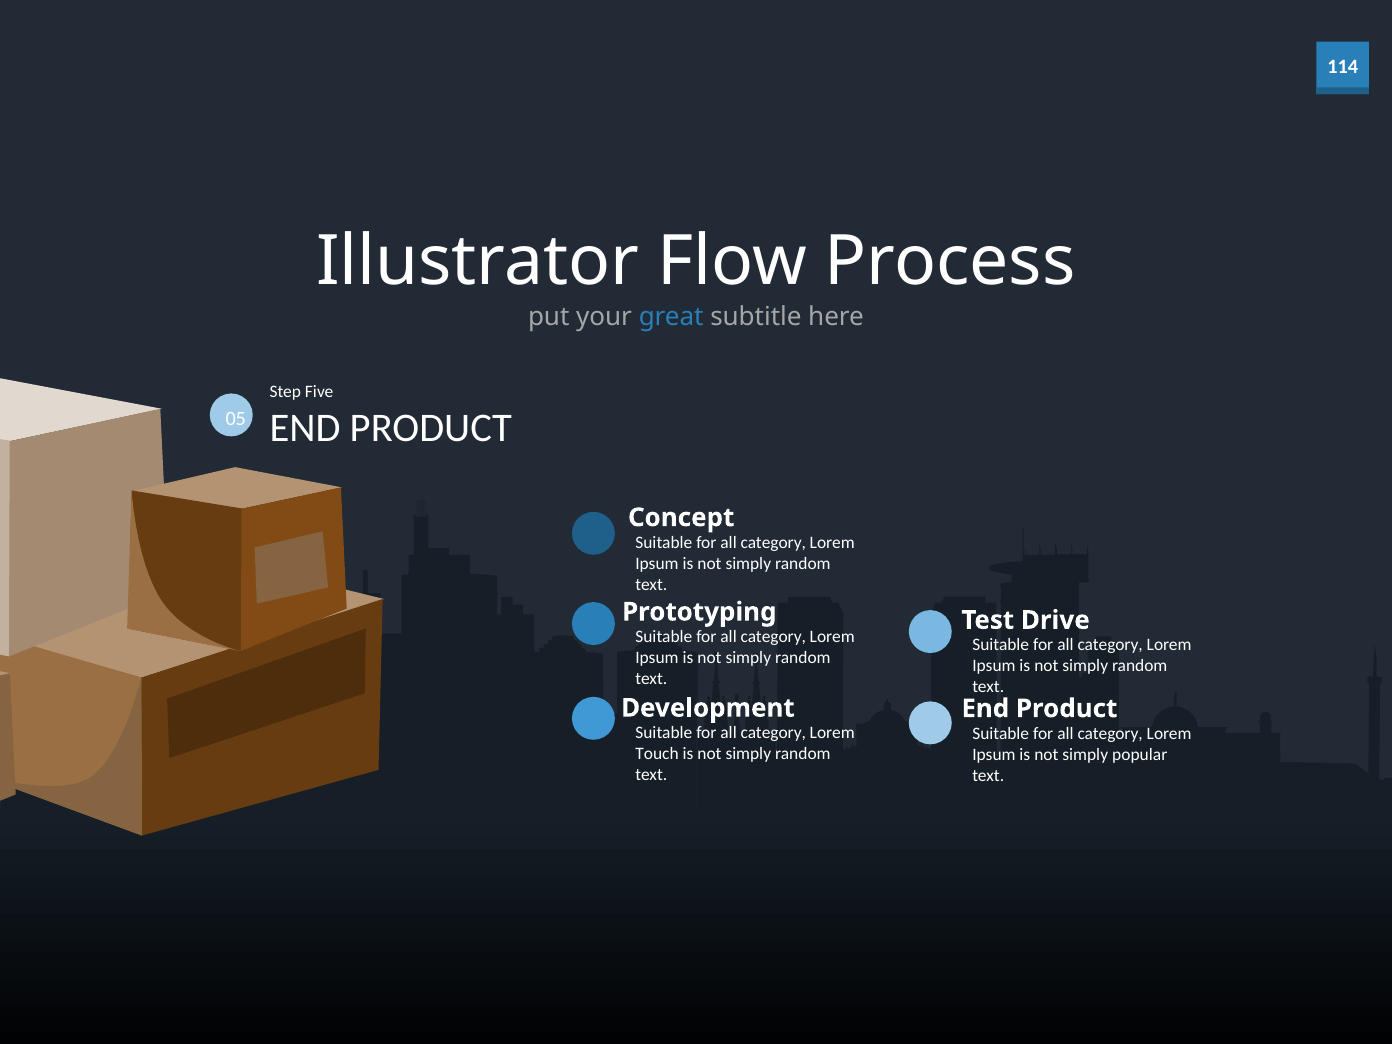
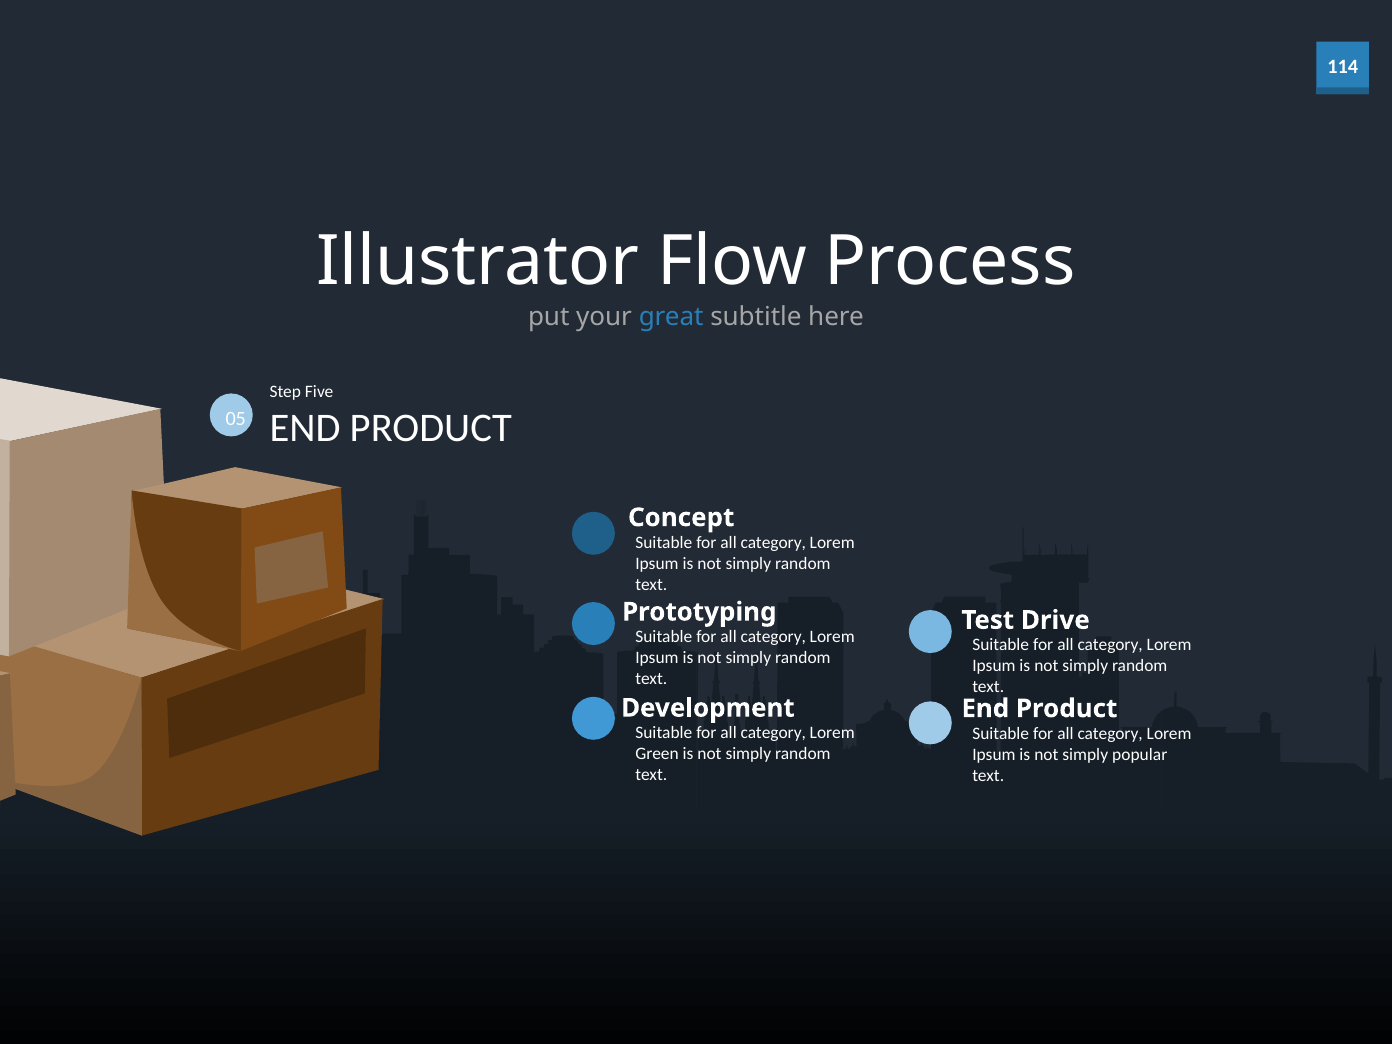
Touch: Touch -> Green (657, 754)
